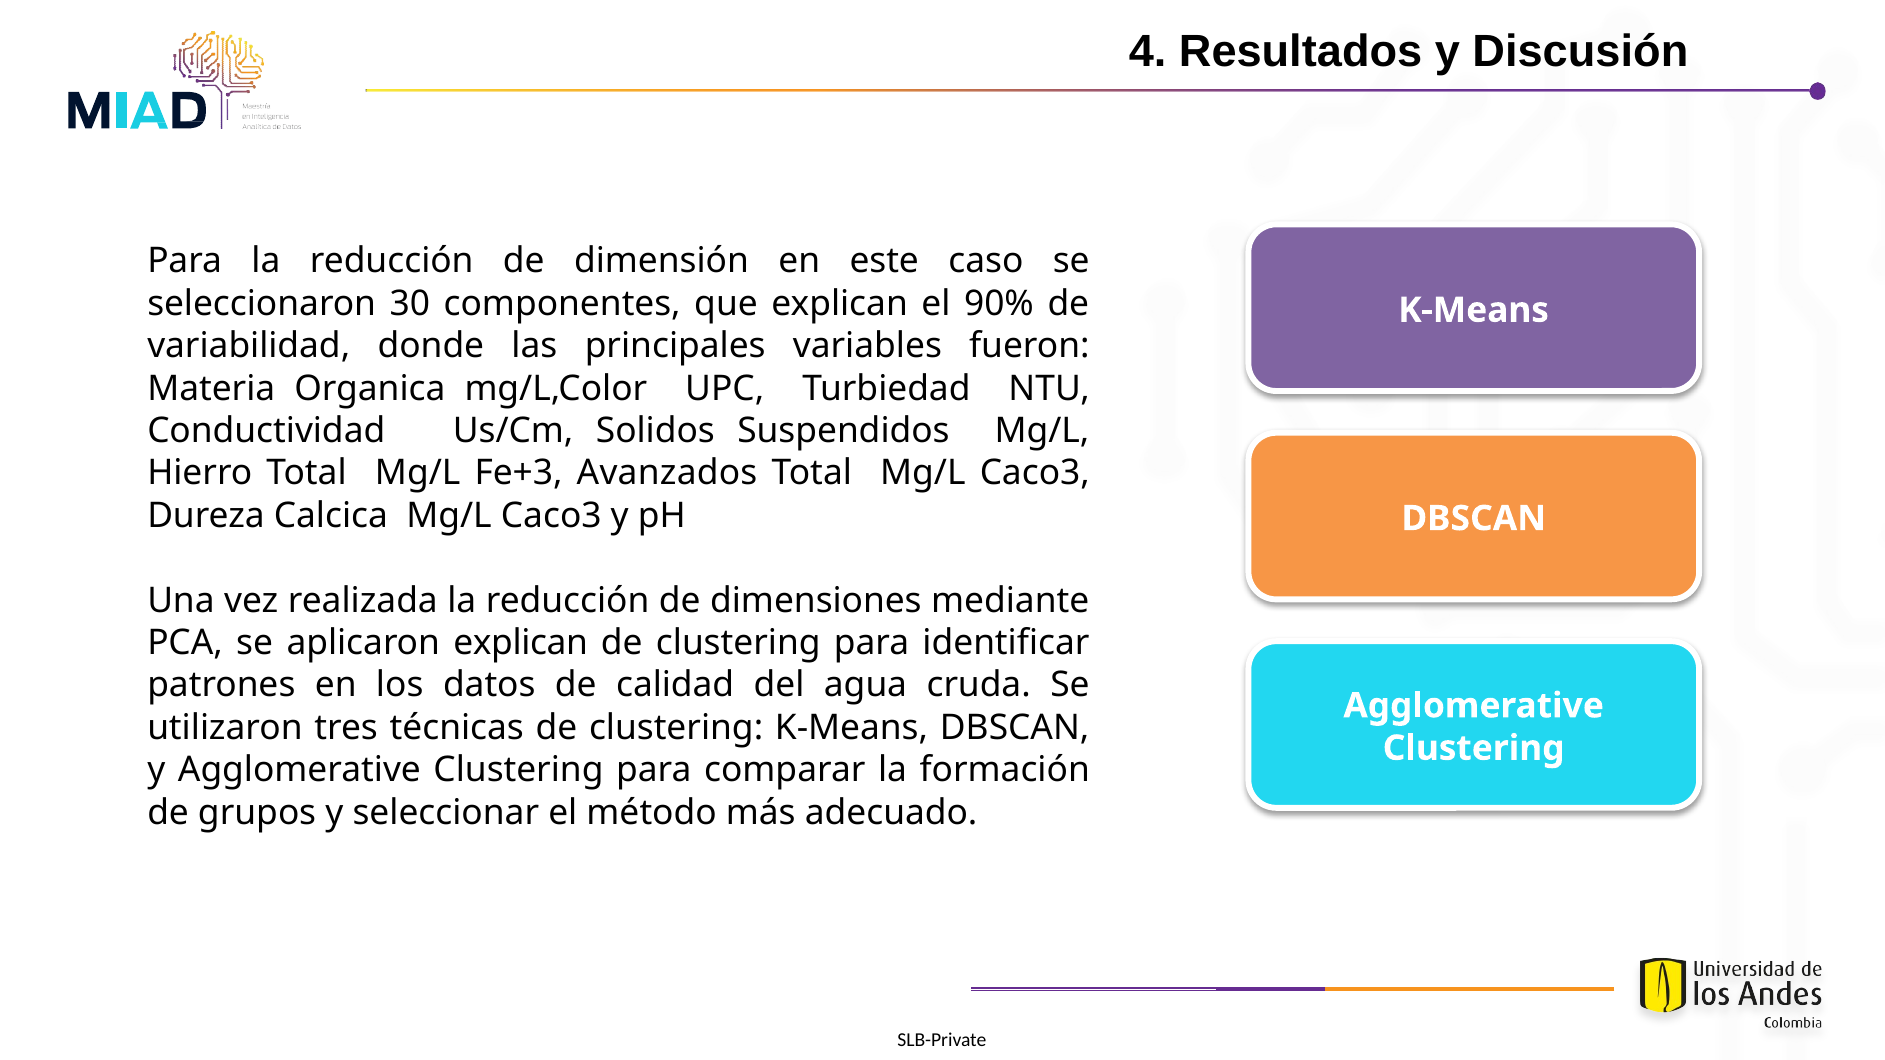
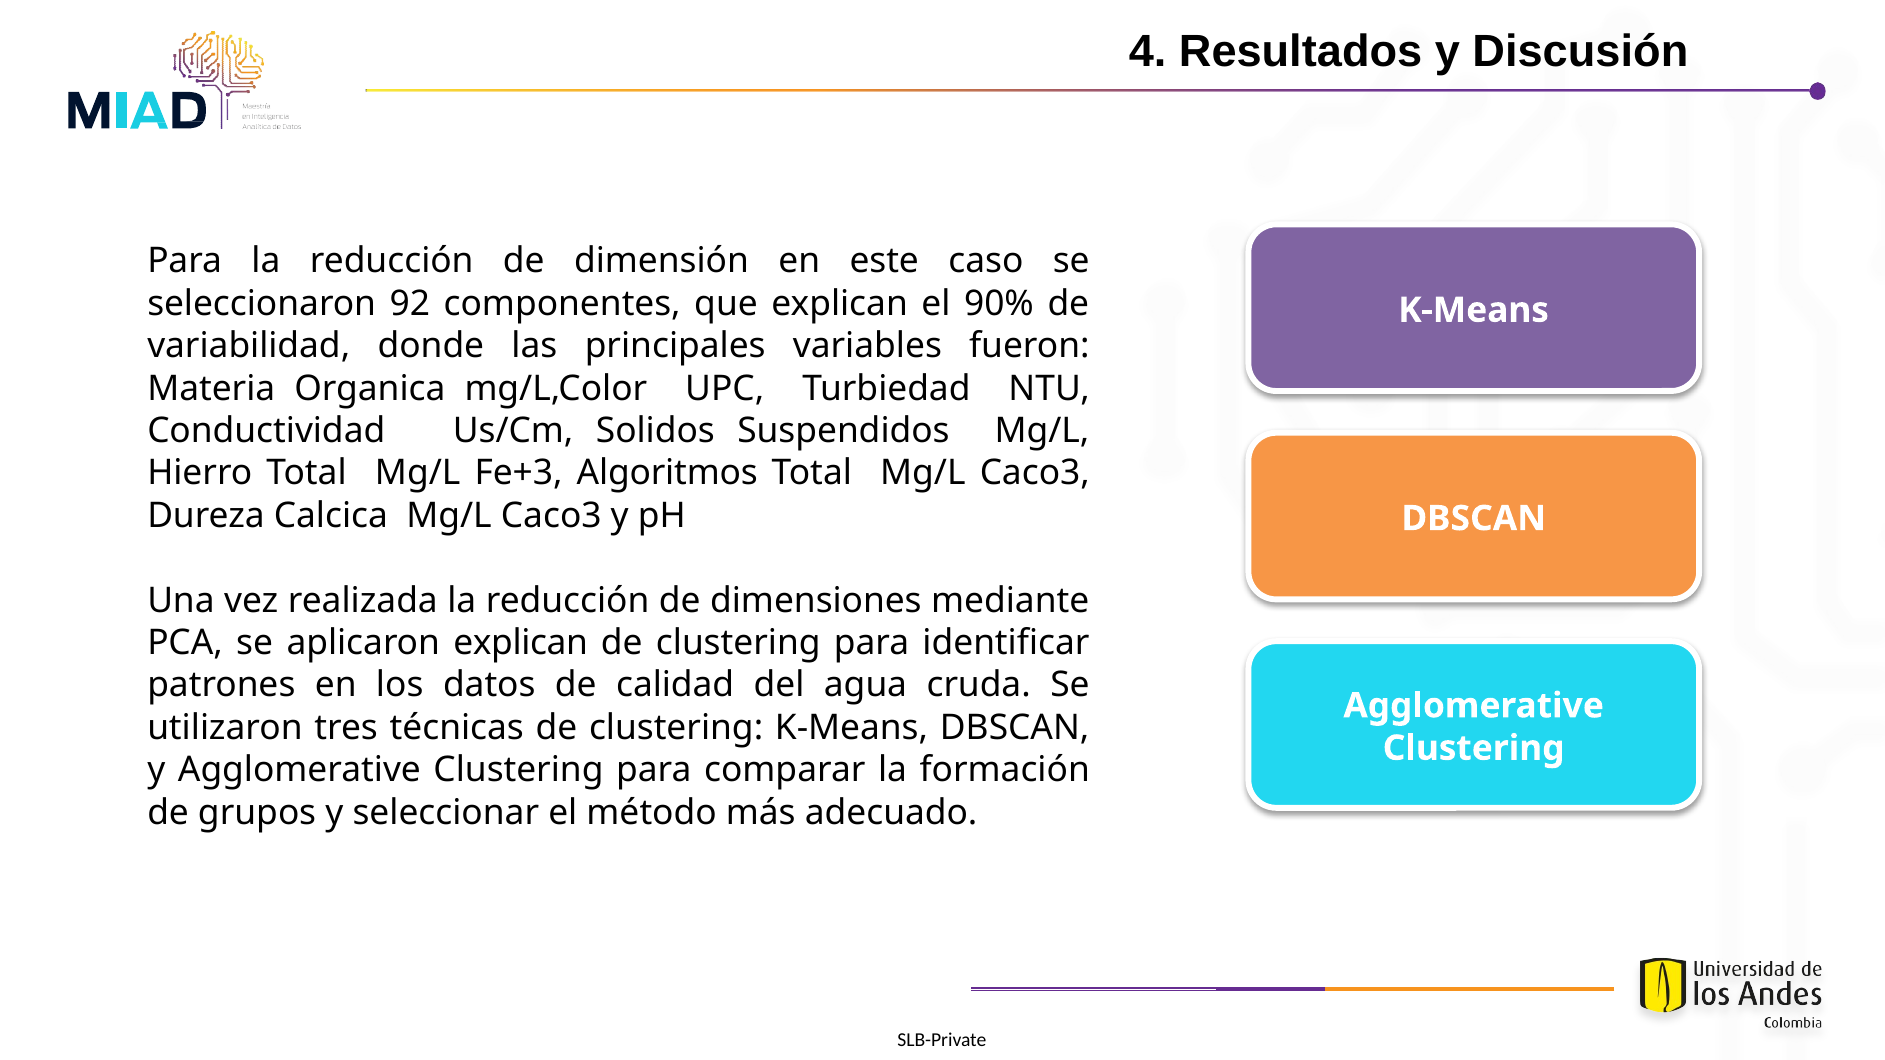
30: 30 -> 92 (410, 304)
Avanzados: Avanzados -> Algoritmos (667, 473)
